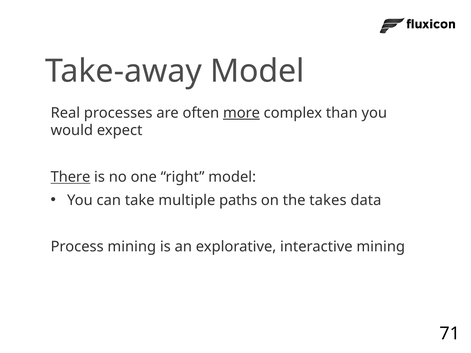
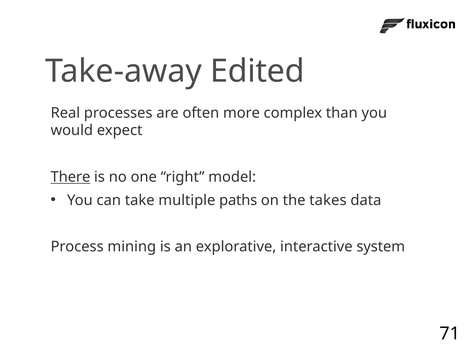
Take-away Model: Model -> Edited (257, 71)
more underline: present -> none (241, 113)
interactive mining: mining -> system (381, 247)
